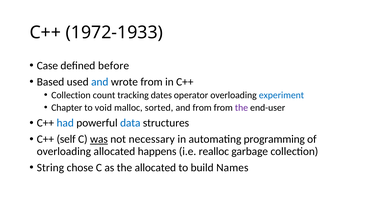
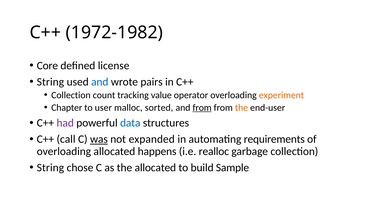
1972-1933: 1972-1933 -> 1972-1982 (114, 33)
Case: Case -> Core (47, 65)
before: before -> license (114, 65)
Based: Based -> String (50, 82)
wrote from: from -> pairs (152, 82)
dates: dates -> value (161, 95)
experiment colour: blue -> orange (281, 95)
void: void -> user (103, 107)
from underline: none -> present (202, 107)
the colour: purple -> orange (241, 107)
had colour: blue -> purple (65, 123)
self: self -> call (66, 139)
necessary: necessary -> expanded (152, 139)
programming: programming -> requirements (274, 139)
Names: Names -> Sample (232, 167)
